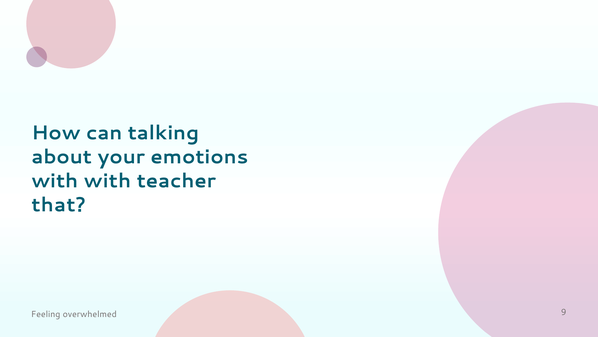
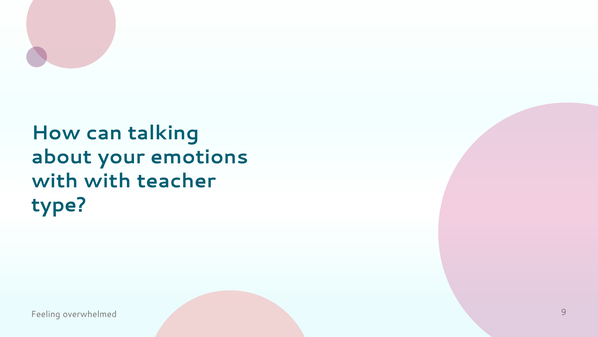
that: that -> type (59, 204)
